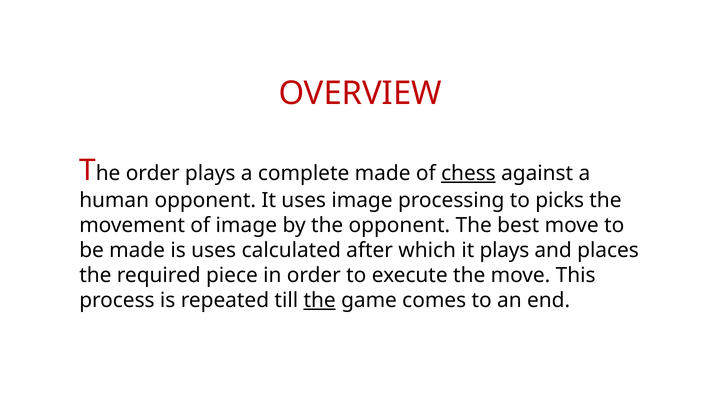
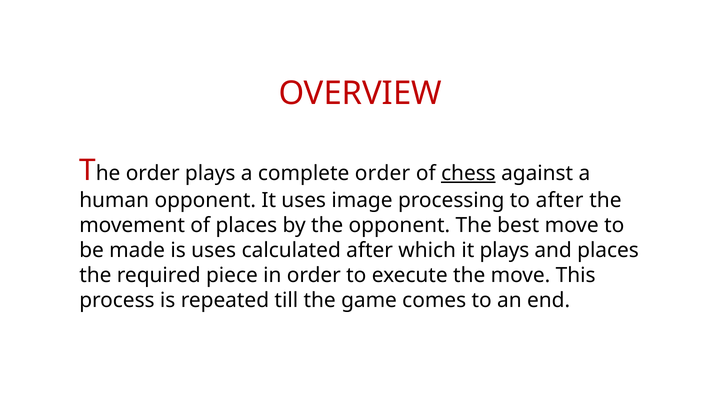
complete made: made -> order (383, 173)
to picks: picks -> after (560, 200)
of image: image -> places (246, 225)
the underline: present -> none (320, 300)
